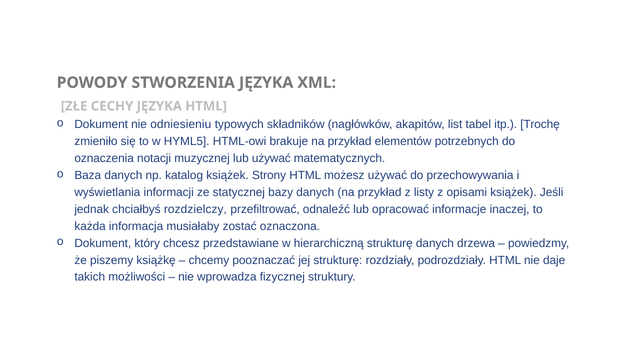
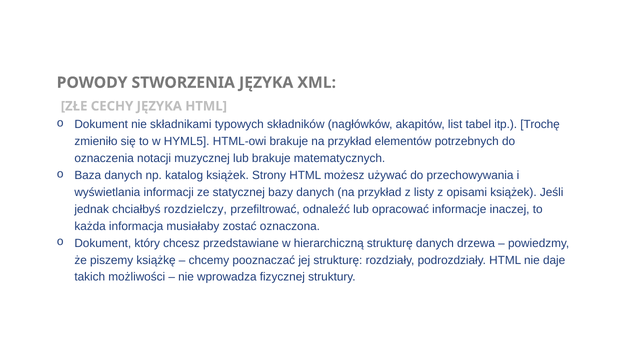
odniesieniu: odniesieniu -> składnikami (181, 124)
lub używać: używać -> brakuje (271, 158)
